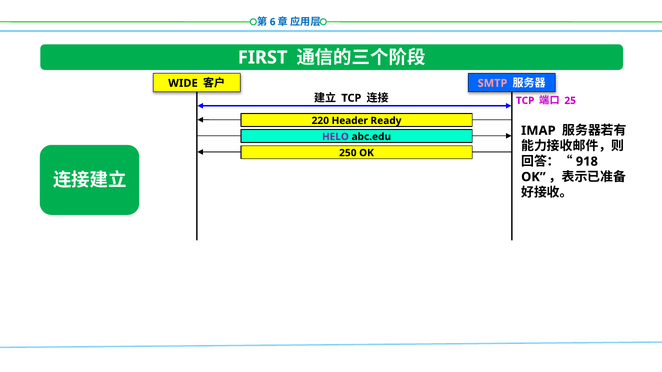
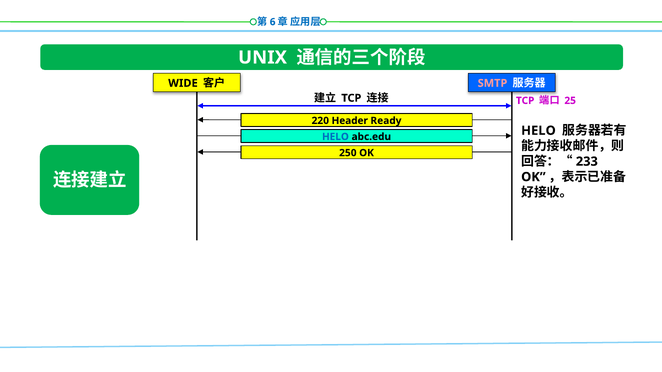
FIRST: FIRST -> UNIX (263, 58)
IMAP: IMAP -> HELO (538, 131)
HELO colour: purple -> blue (335, 137)
918: 918 -> 233 (587, 162)
